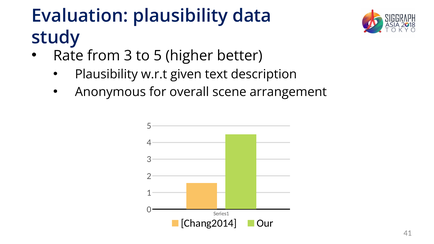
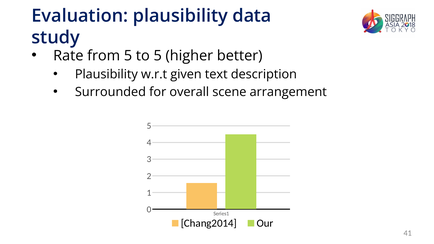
from 3: 3 -> 5 (128, 56)
Anonymous: Anonymous -> Surrounded (110, 92)
